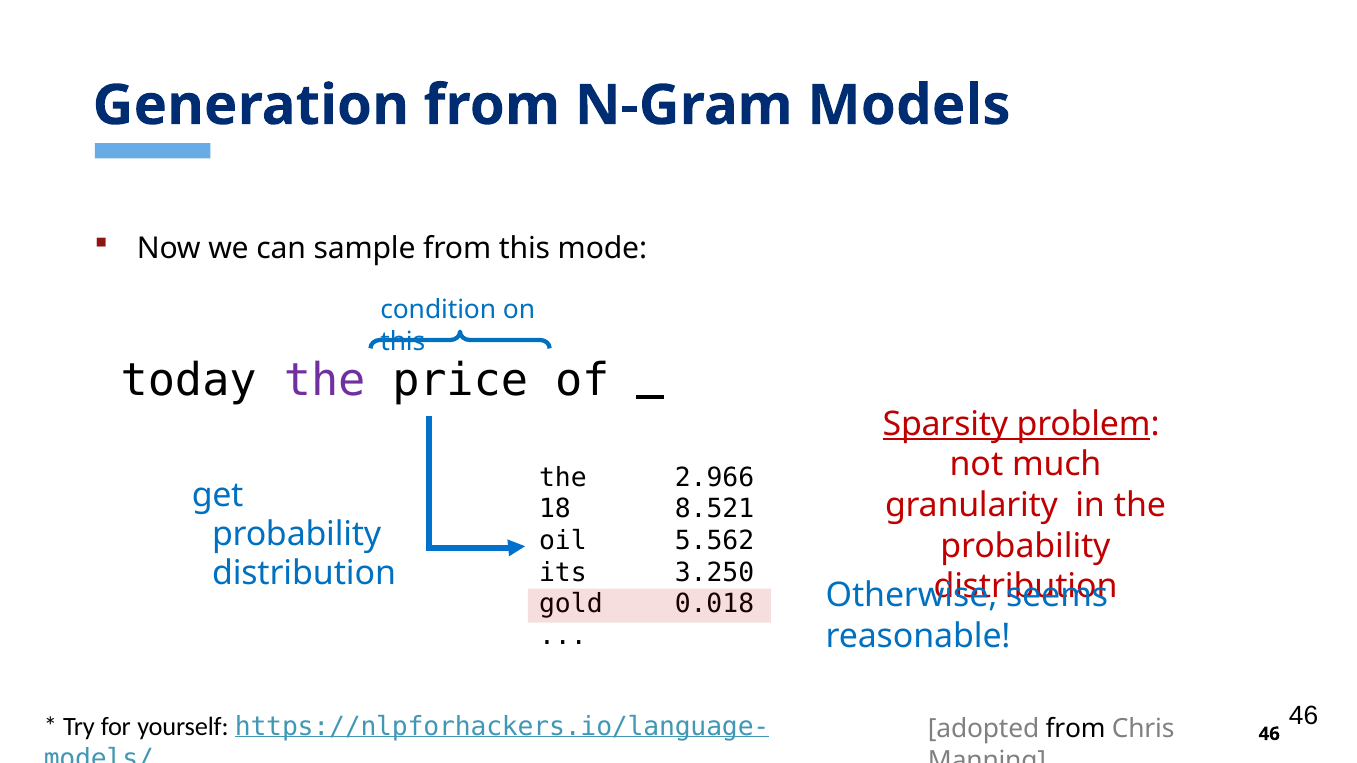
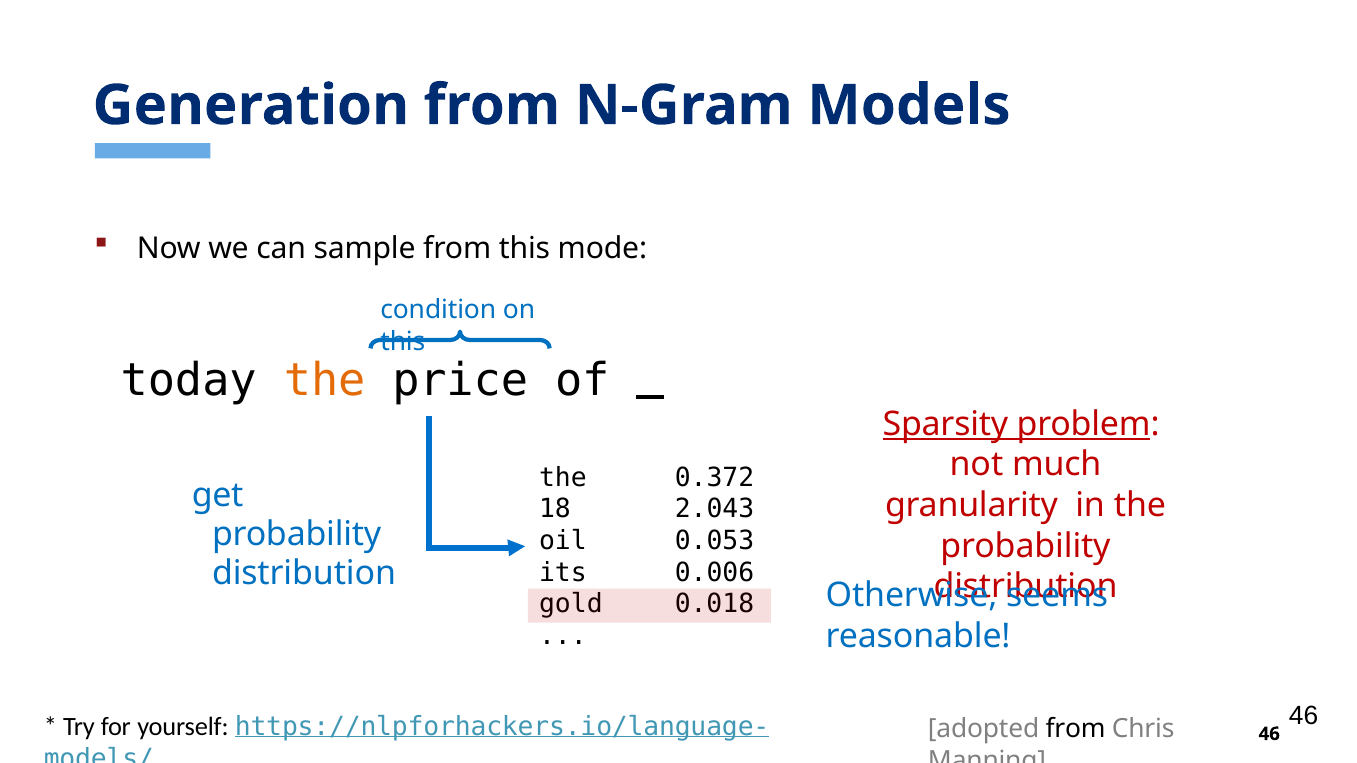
the colour: purple -> orange (325, 380)
2.966: 2.966 -> 0.372 (715, 478)
8.521: 8.521 -> 2.043 (715, 509)
5.562: 5.562 -> 0.053 (715, 541)
3.250: 3.250 -> 0.006 (715, 573)
